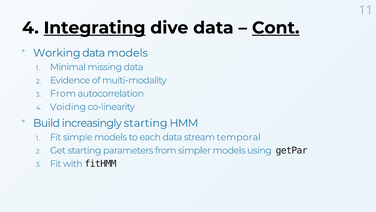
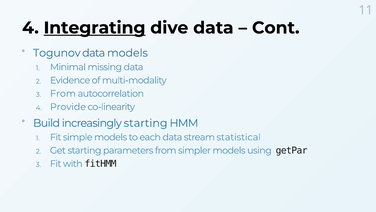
Cont underline: present -> none (276, 28)
Working: Working -> Togunov (57, 53)
Voiding: Voiding -> Provide (68, 107)
temporal: temporal -> statistical (239, 137)
